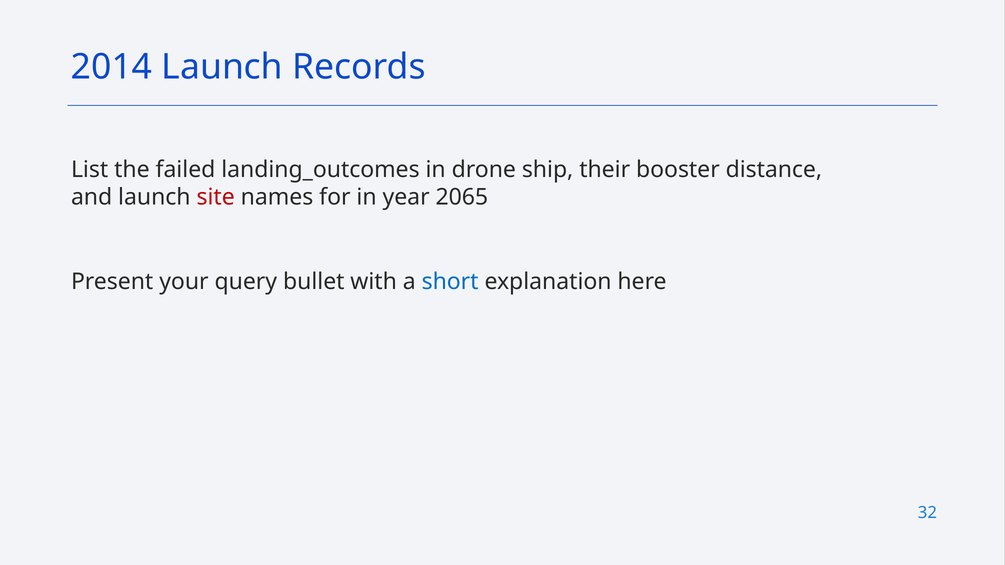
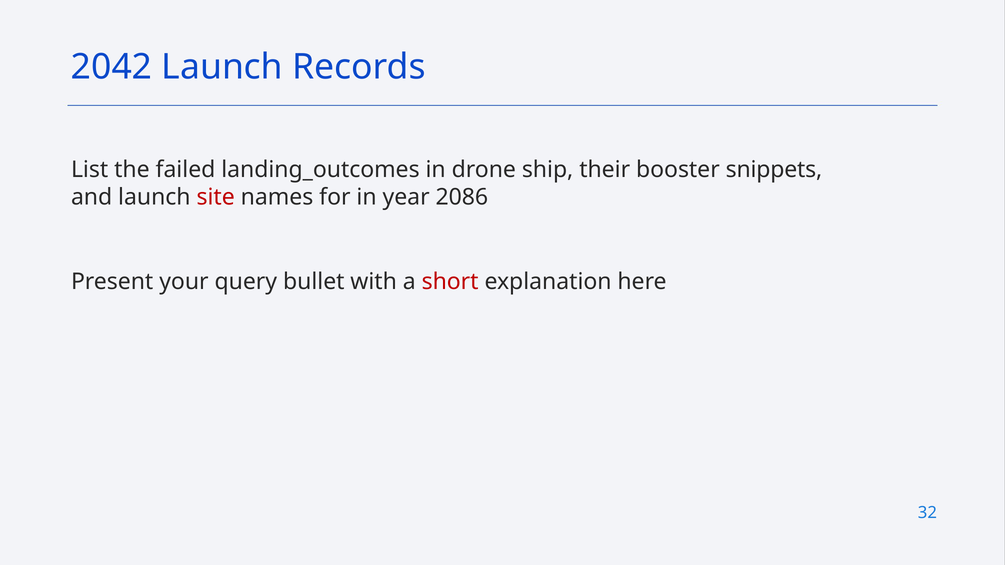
2014: 2014 -> 2042 (112, 67)
distance: distance -> snippets (774, 170)
2065: 2065 -> 2086 (462, 197)
short colour: blue -> red (450, 282)
